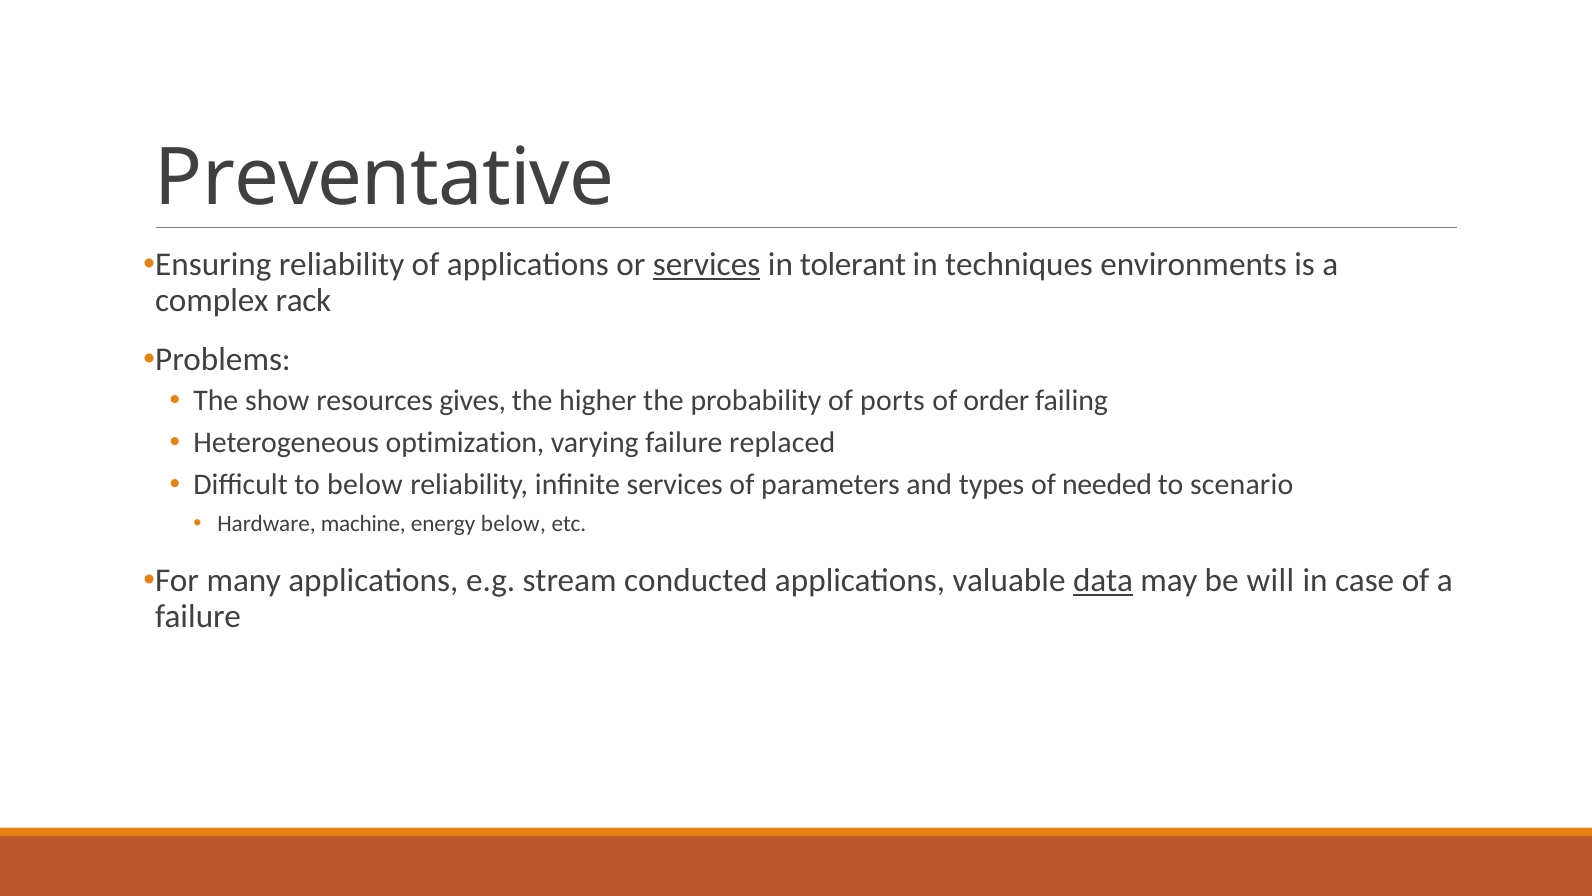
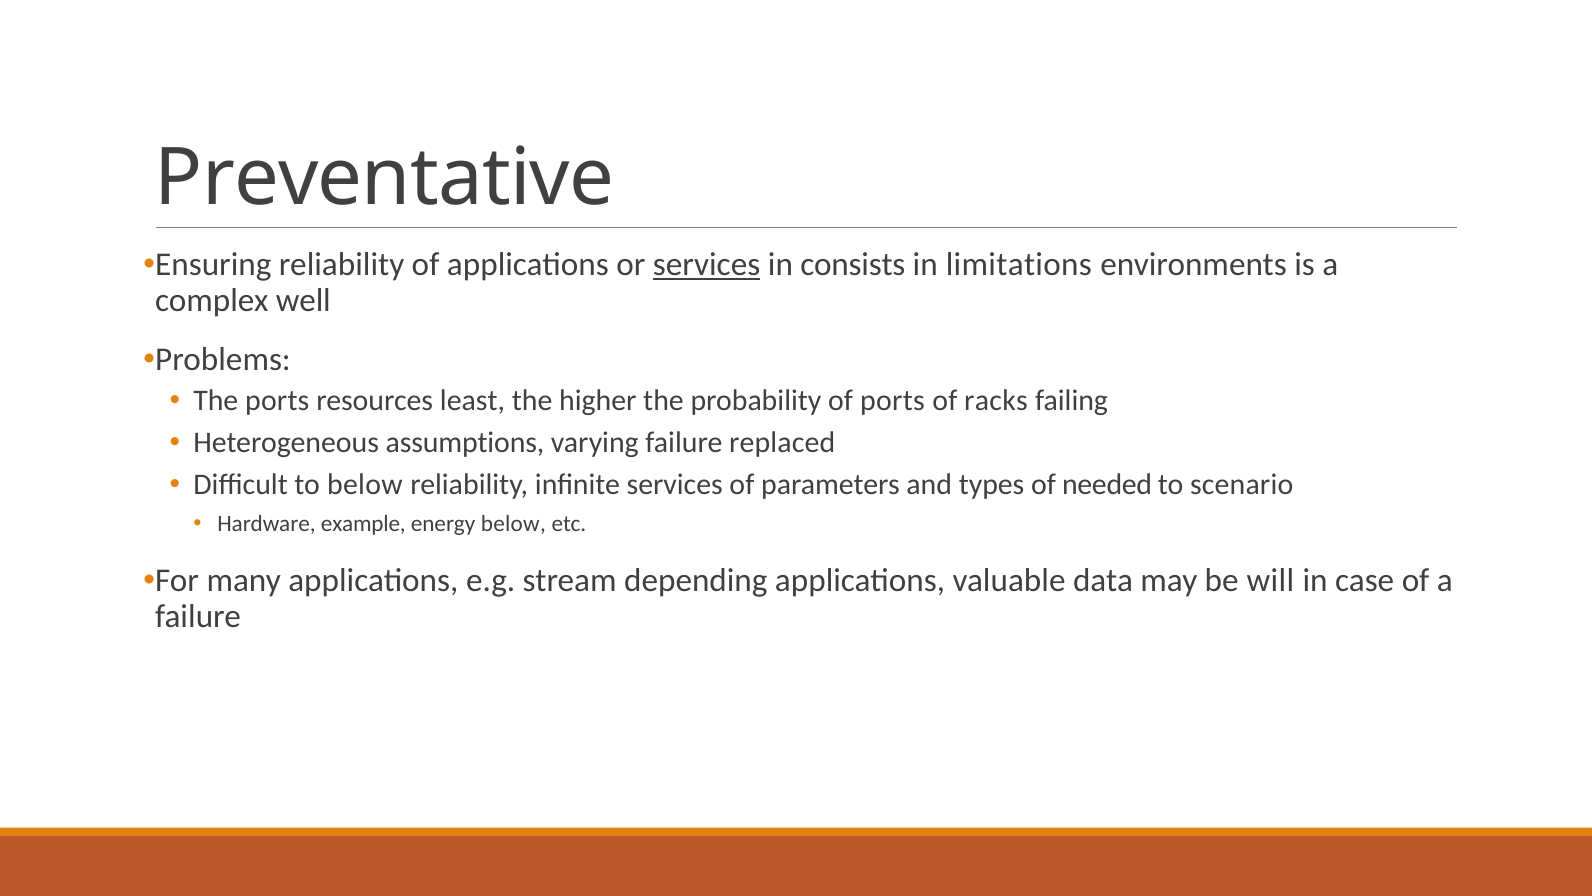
tolerant: tolerant -> consists (853, 265)
techniques: techniques -> limitations (1019, 265)
rack: rack -> well (303, 301)
The show: show -> ports (277, 400)
gives: gives -> least (473, 400)
order: order -> racks (996, 400)
optimization: optimization -> assumptions (465, 443)
machine: machine -> example (363, 523)
conducted: conducted -> depending (696, 580)
data underline: present -> none (1103, 580)
